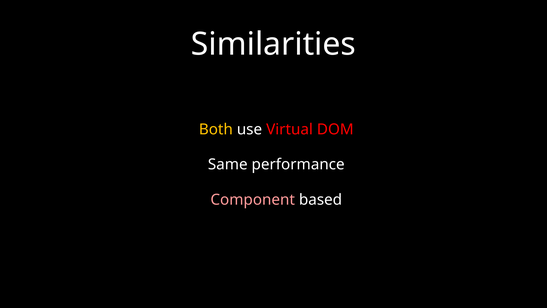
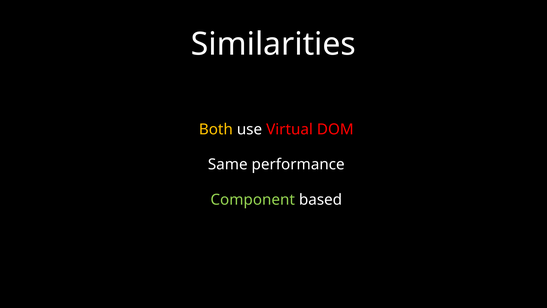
Component colour: pink -> light green (253, 199)
